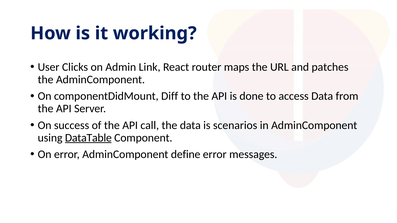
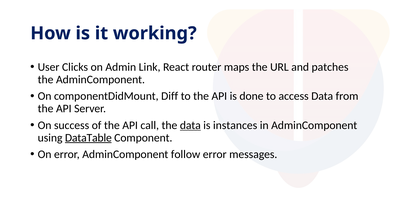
data underline: none -> present (190, 125)
scenarios: scenarios -> instances (235, 125)
define: define -> follow (186, 155)
